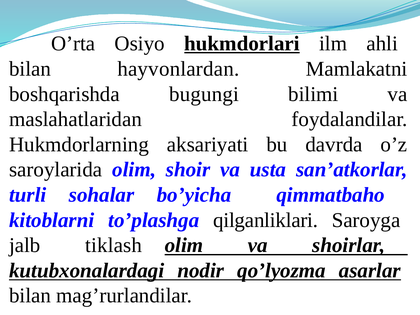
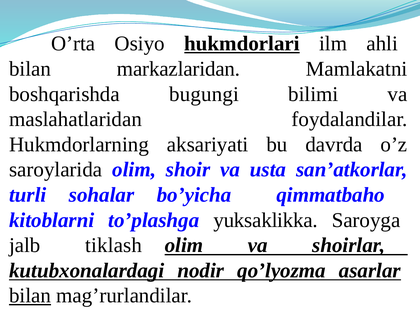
hayvonlardan: hayvonlardan -> markazlaridan (179, 69)
qilganliklari: qilganliklari -> yuksaklikka (266, 220)
bilan underline: none -> present (30, 296)
